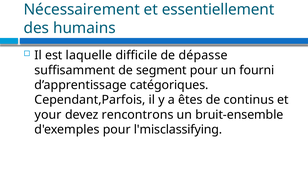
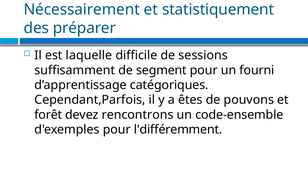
essentiellement: essentiellement -> statistiquement (218, 10)
humains: humains -> préparer (84, 28)
dépasse: dépasse -> sessions (203, 55)
continus: continus -> pouvons (249, 100)
your: your -> forêt (48, 115)
bruit-ensemble: bruit-ensemble -> code-ensemble (239, 115)
l'misclassifying: l'misclassifying -> l'différemment (178, 130)
